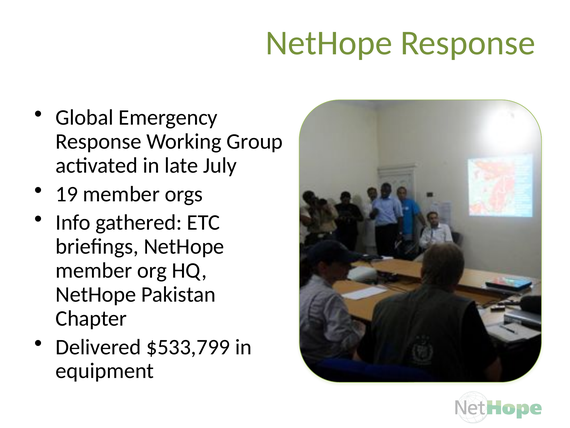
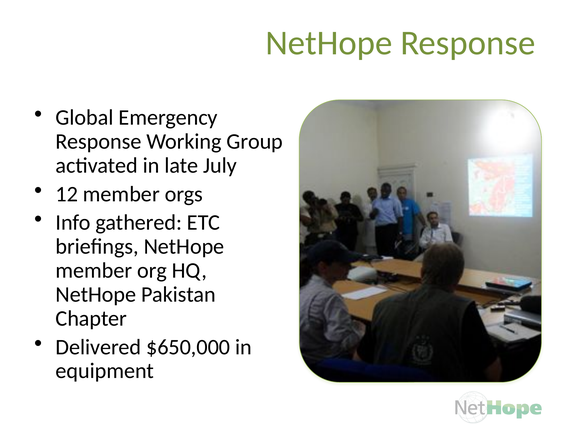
19: 19 -> 12 (67, 194)
$533,799: $533,799 -> $650,000 (188, 347)
